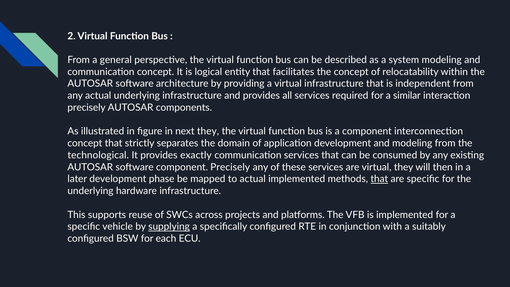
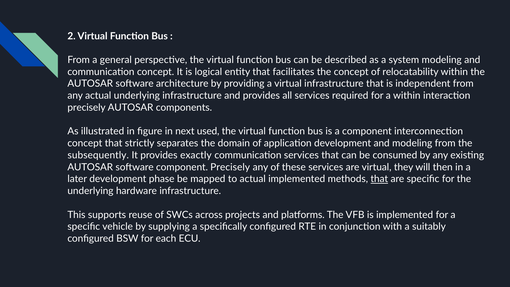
a similar: similar -> within (407, 96)
next they: they -> used (208, 131)
technological: technological -> subsequently (98, 155)
supplying underline: present -> none (169, 227)
